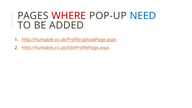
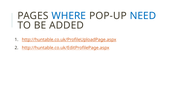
WHERE colour: red -> blue (69, 16)
